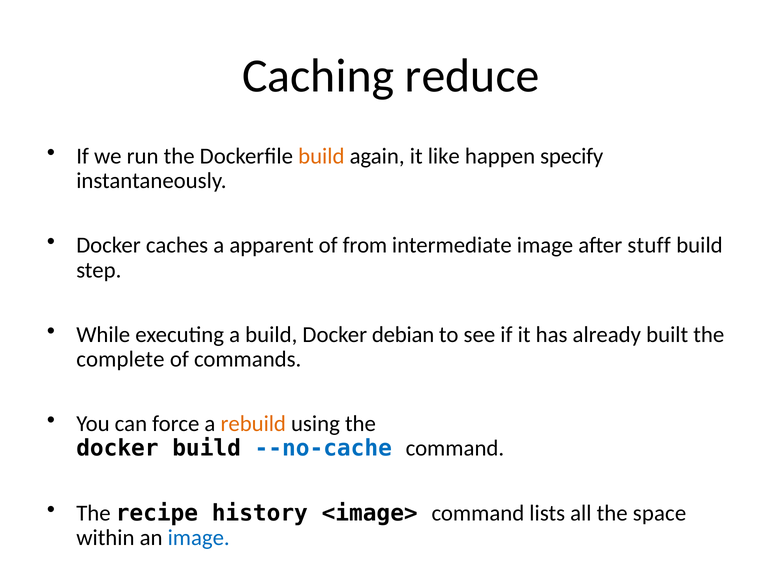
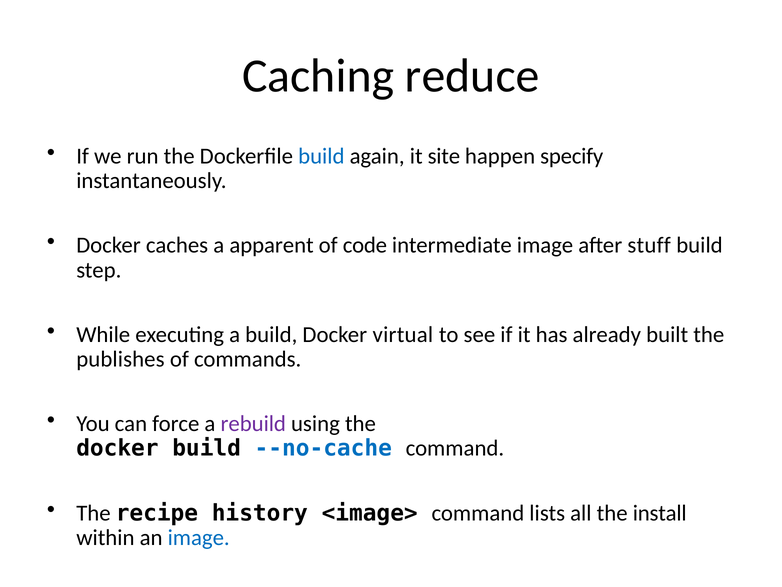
build colour: orange -> blue (321, 156)
like: like -> site (444, 156)
from: from -> code (365, 245)
debian: debian -> virtual (403, 334)
complete: complete -> publishes (120, 359)
rebuild colour: orange -> purple (253, 423)
space: space -> install (660, 513)
